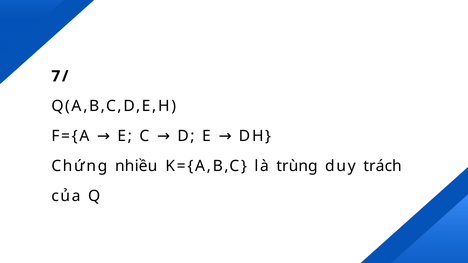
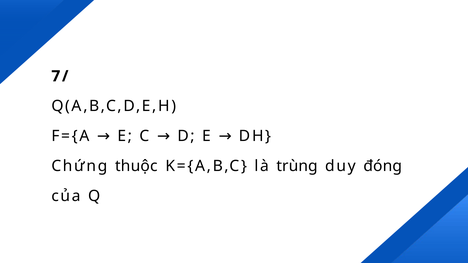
nhiều: nhiều -> thuộc (136, 166)
trách: trách -> đóng (383, 166)
